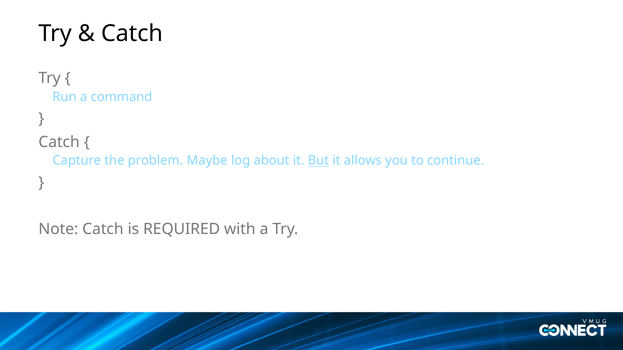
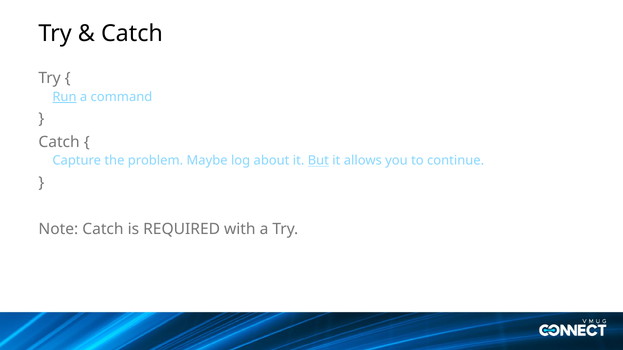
Run underline: none -> present (64, 97)
